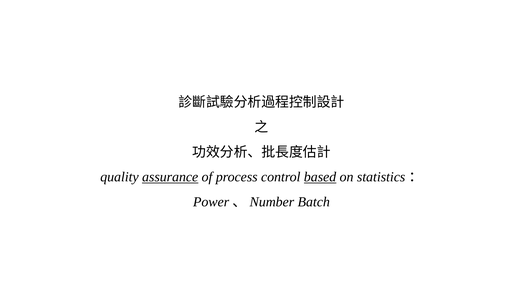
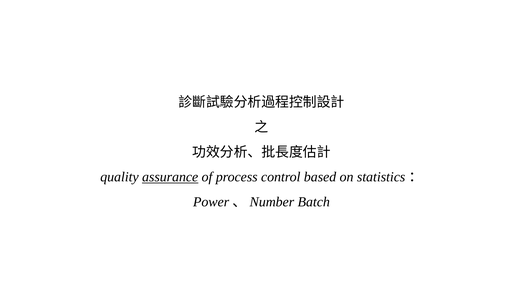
based underline: present -> none (320, 177)
